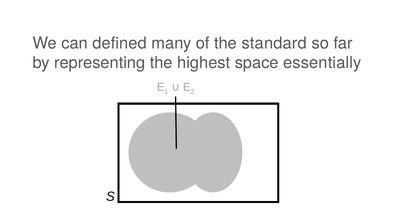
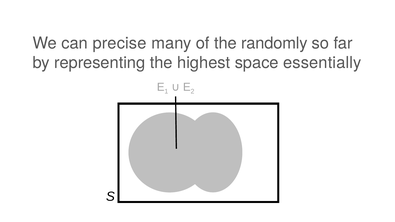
defined: defined -> precise (120, 43)
standard: standard -> randomly (274, 43)
